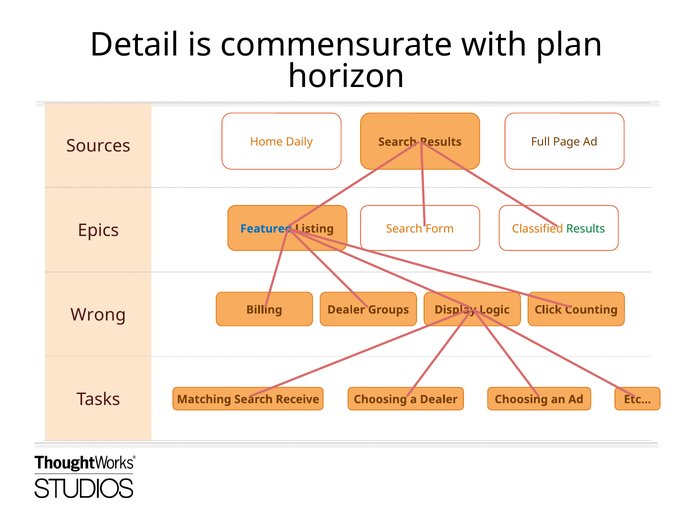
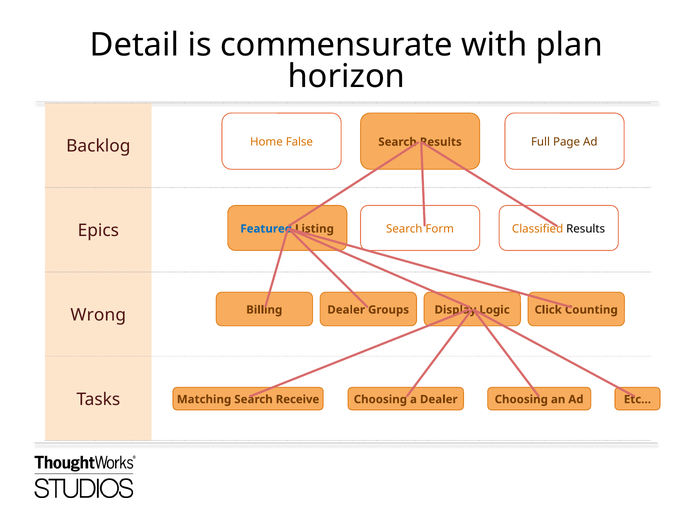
Daily: Daily -> False (299, 142)
Sources: Sources -> Backlog (98, 146)
Results colour: green -> black (586, 229)
